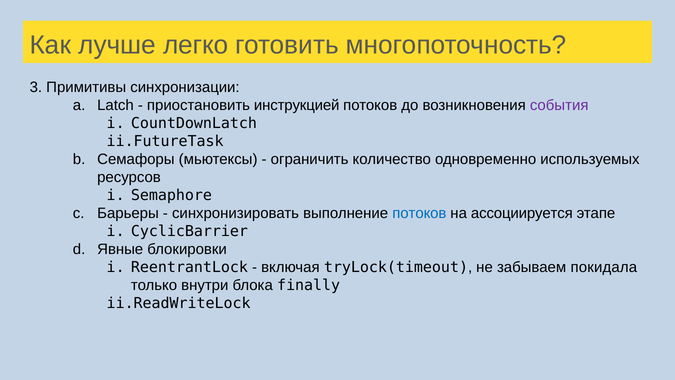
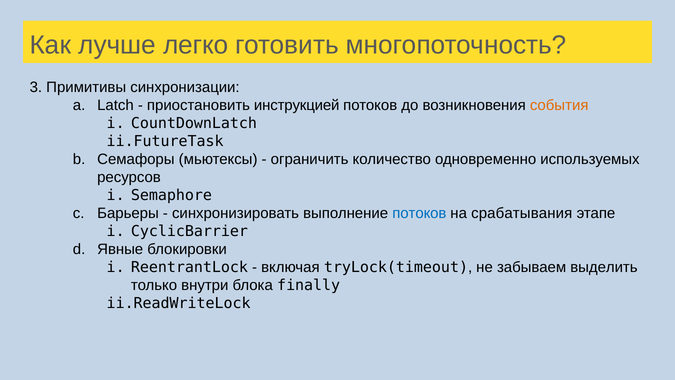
события colour: purple -> orange (559, 105)
ассоциируется: ассоциируется -> срабатывания (522, 213)
покидала: покидала -> выделить (604, 267)
